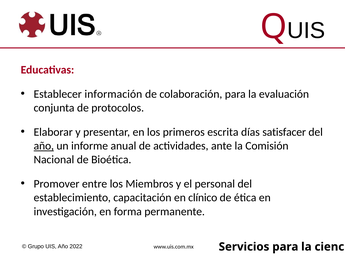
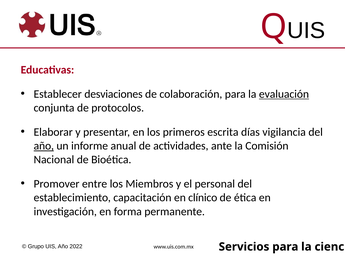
información: información -> desviaciones (113, 94)
evaluación underline: none -> present (284, 94)
satisfacer: satisfacer -> vigilancia (284, 132)
